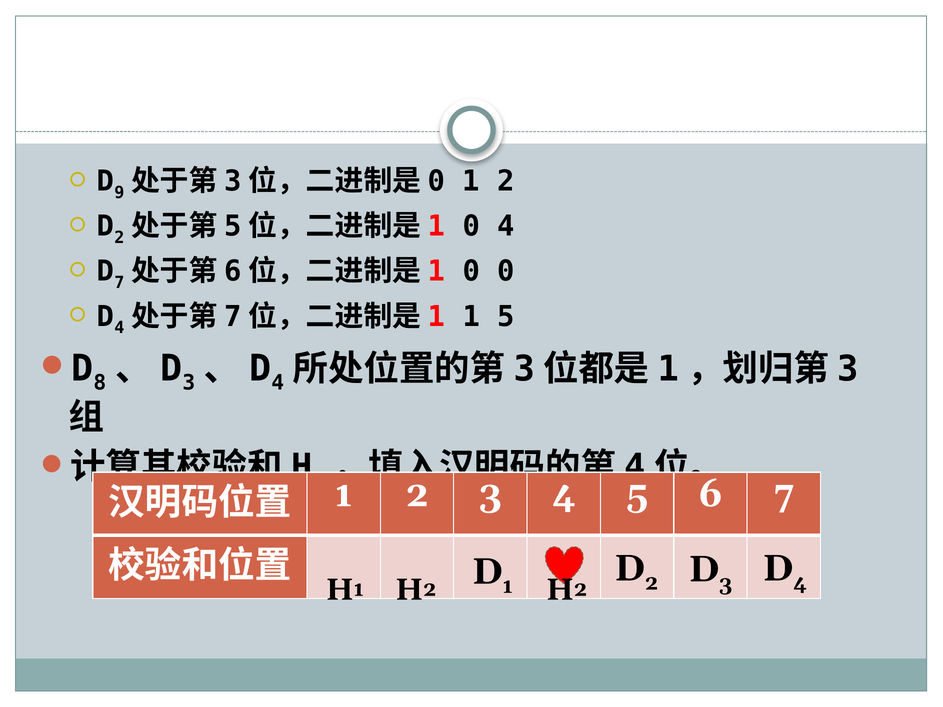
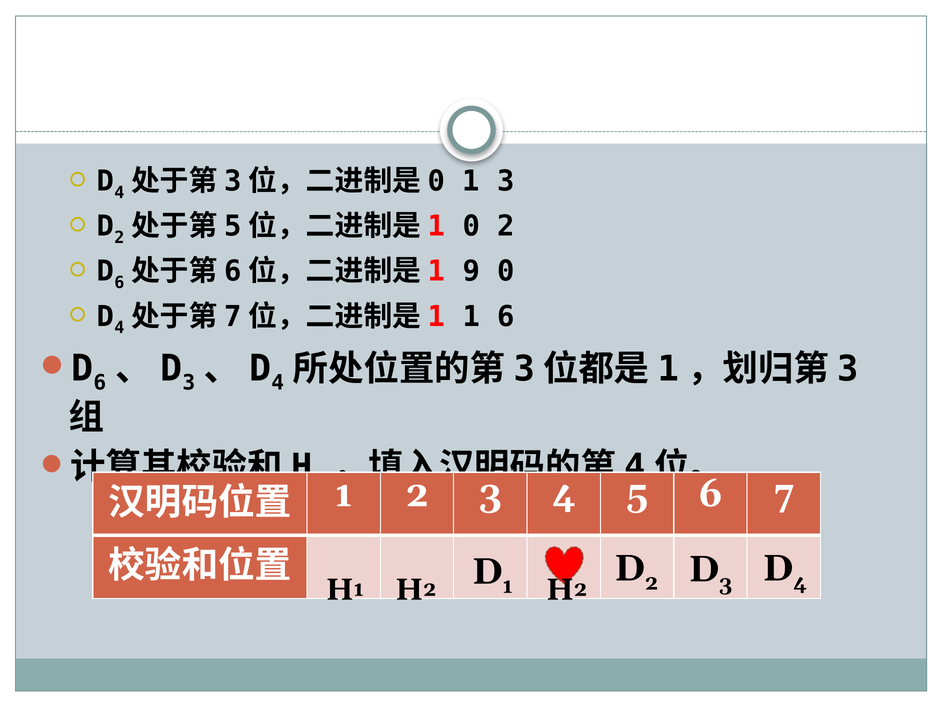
9: 9 -> 4 (119, 193)
2: 2 -> 3 (506, 181)
0 4: 4 -> 2 (506, 227)
7: 7 -> 6 (119, 283)
0: 0 -> 9 (471, 272)
1 5: 5 -> 6 (506, 317)
8: 8 -> 6 (100, 383)
